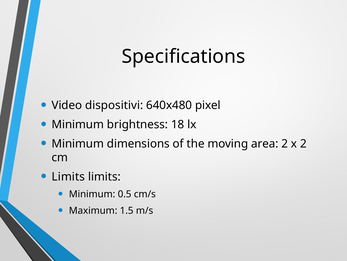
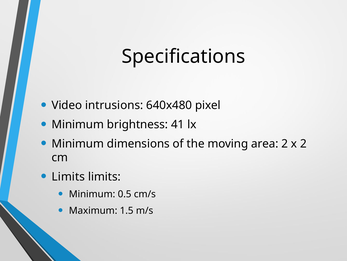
dispositivi: dispositivi -> intrusions (114, 105)
18: 18 -> 41 (178, 124)
